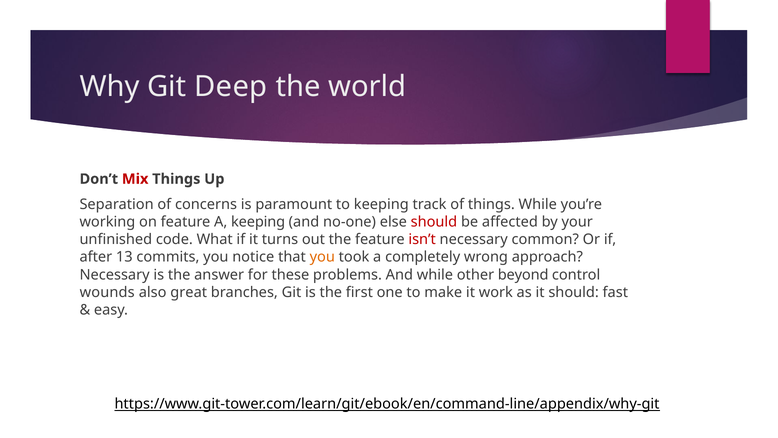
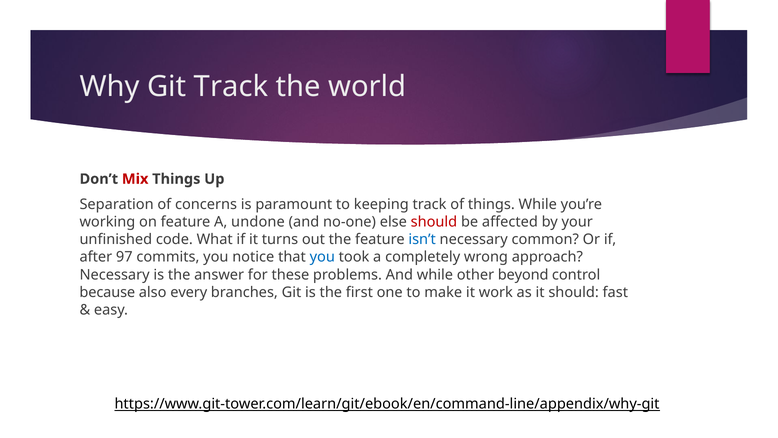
Git Deep: Deep -> Track (231, 87)
A keeping: keeping -> undone (258, 222)
isn’t colour: red -> blue (422, 239)
13: 13 -> 97 (124, 257)
you colour: orange -> blue (322, 257)
wounds: wounds -> because (107, 292)
great: great -> every (189, 292)
